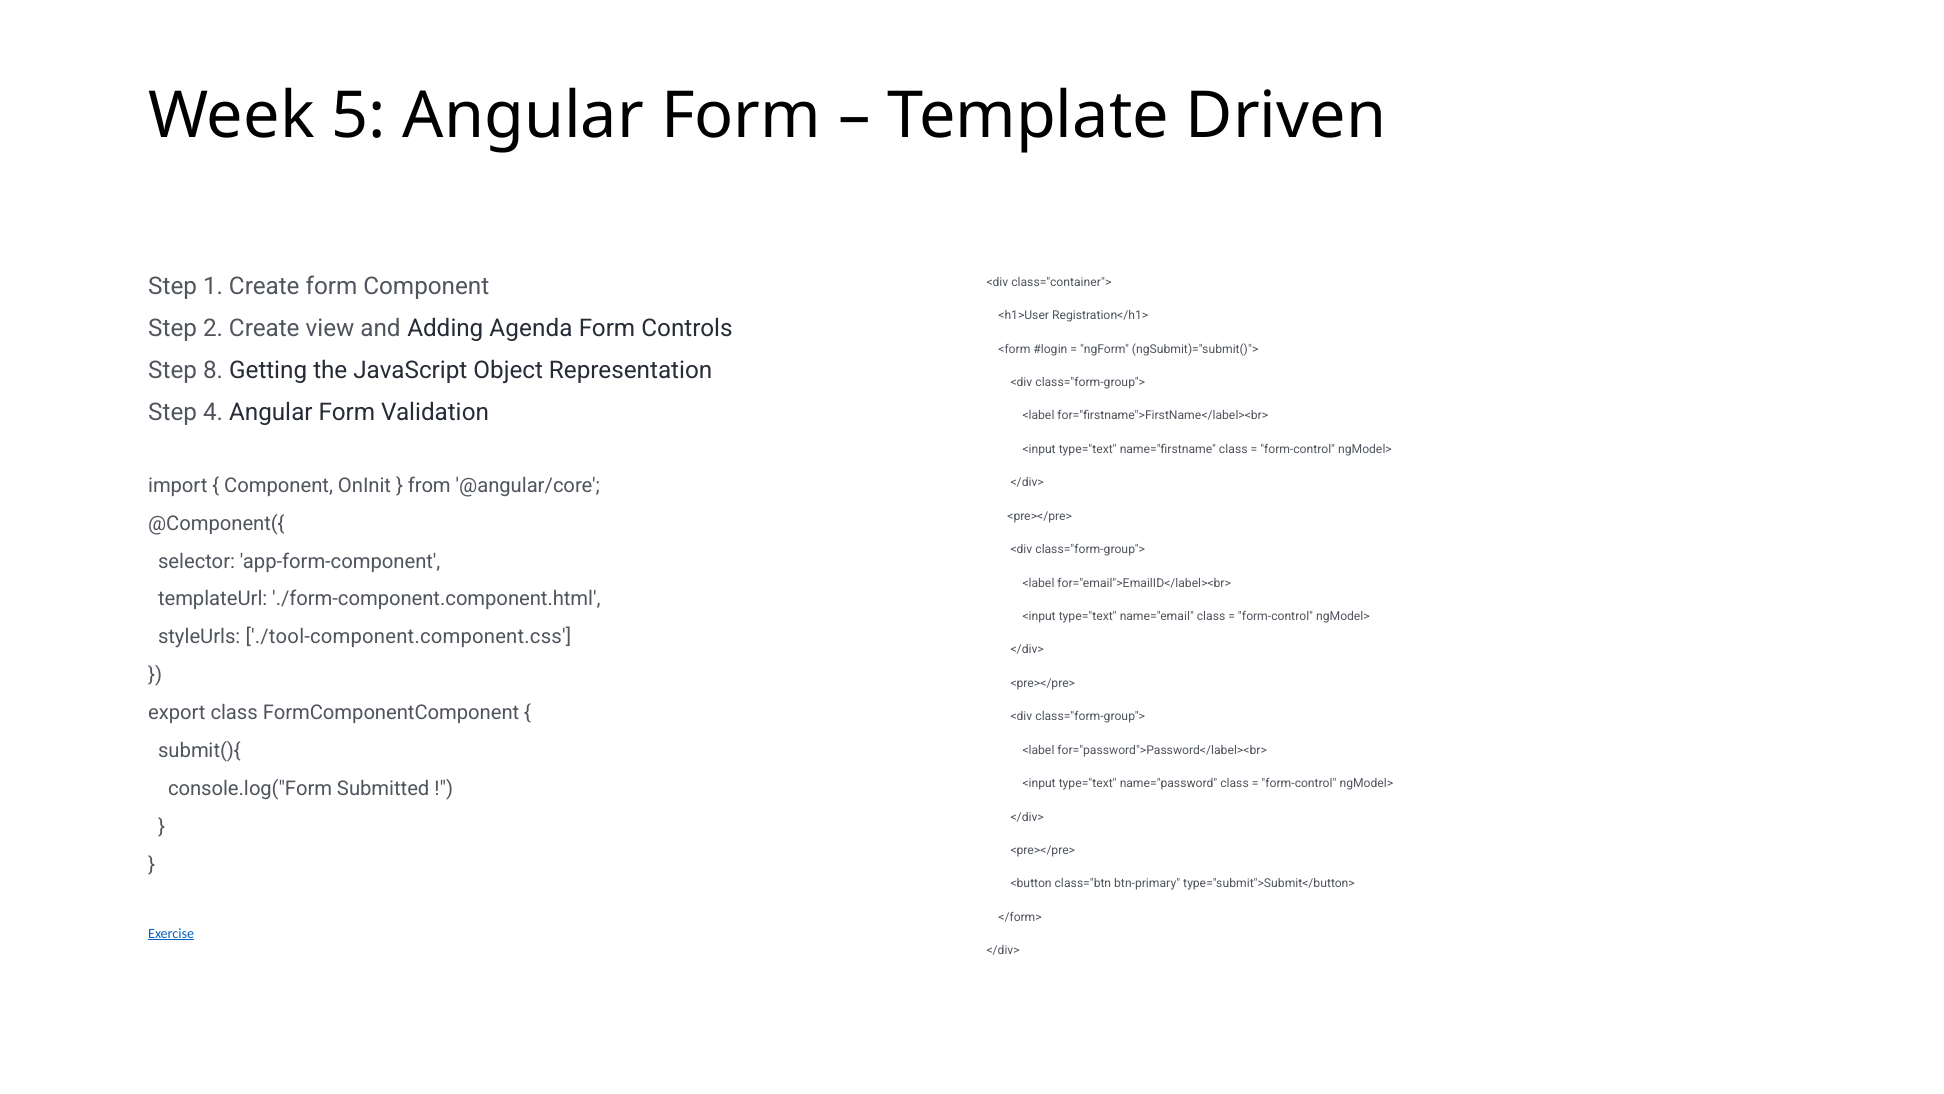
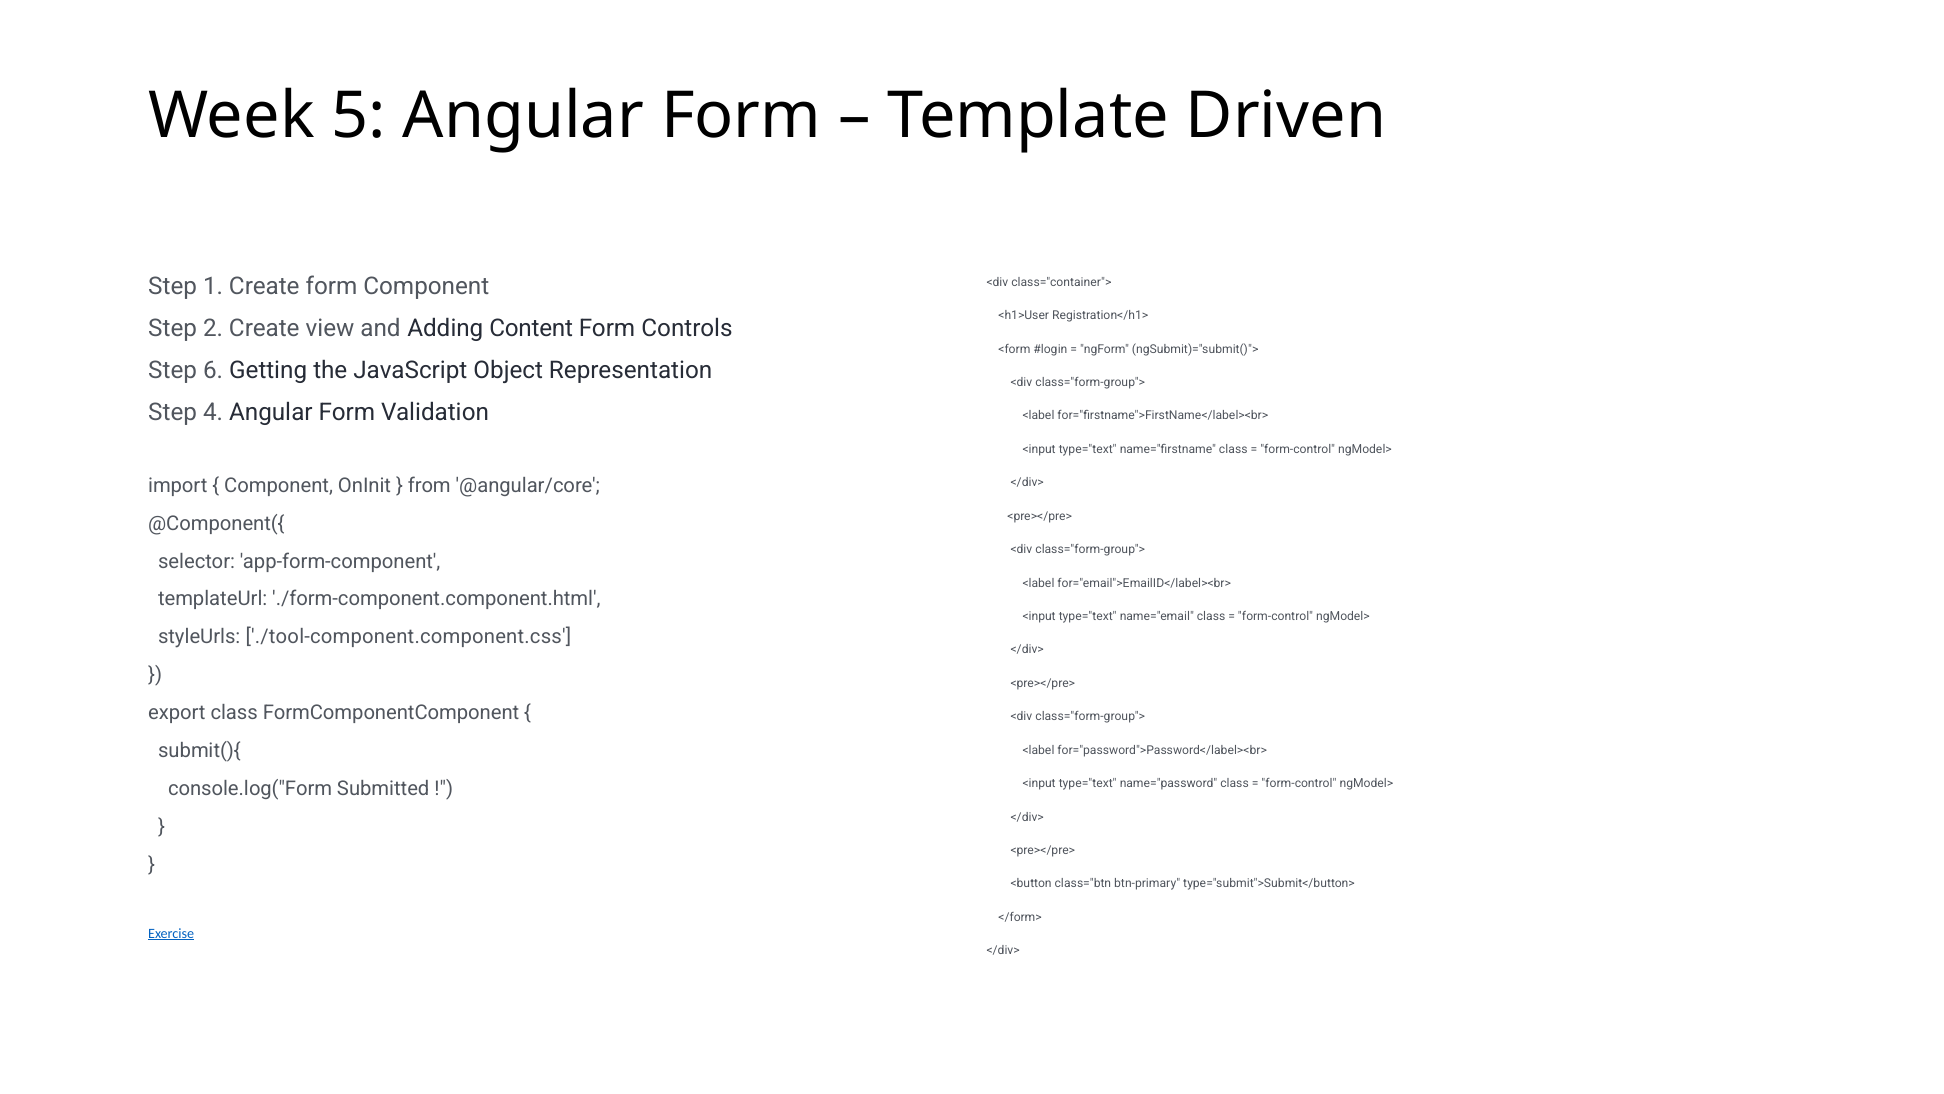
Agenda: Agenda -> Content (531, 328)
8: 8 -> 6 (213, 370)
